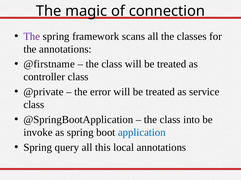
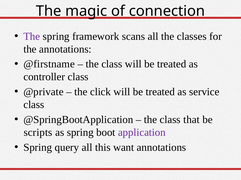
error: error -> click (101, 92)
into: into -> that (192, 120)
invoke: invoke -> scripts (38, 133)
application colour: blue -> purple (142, 133)
local: local -> want (124, 148)
